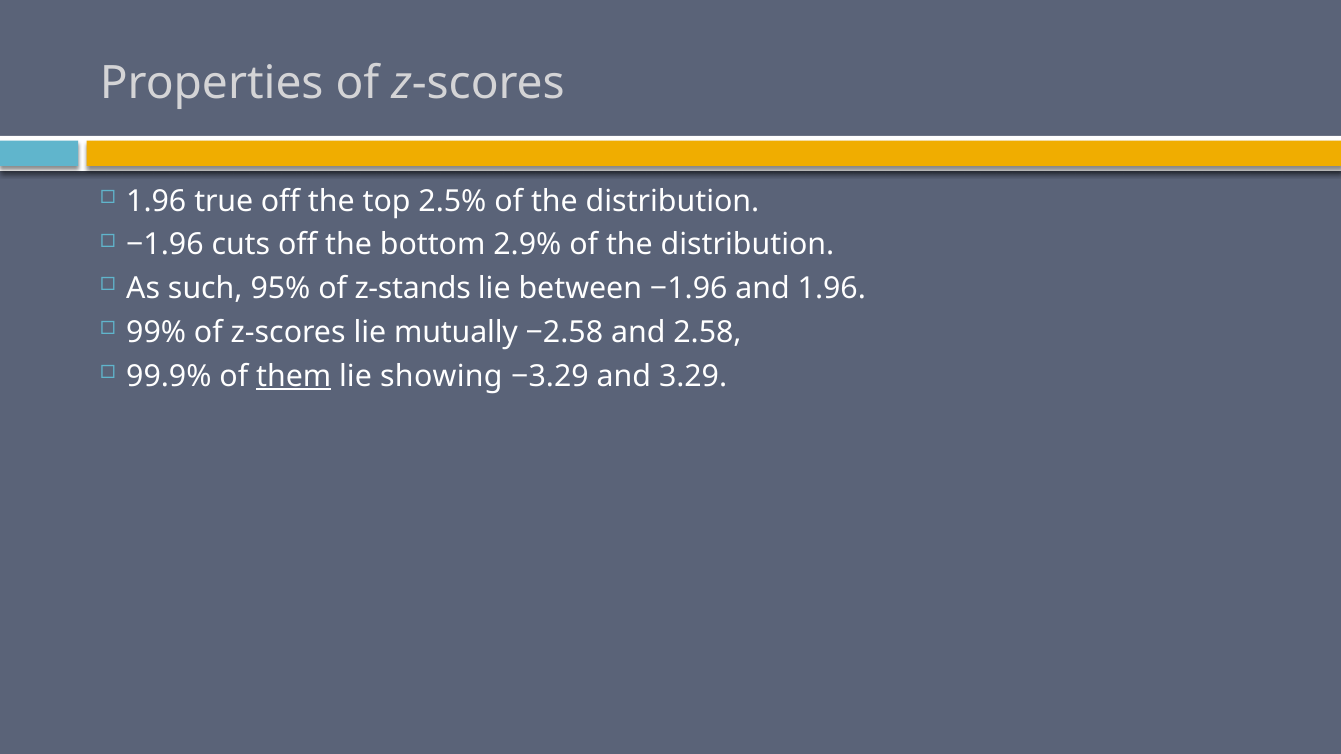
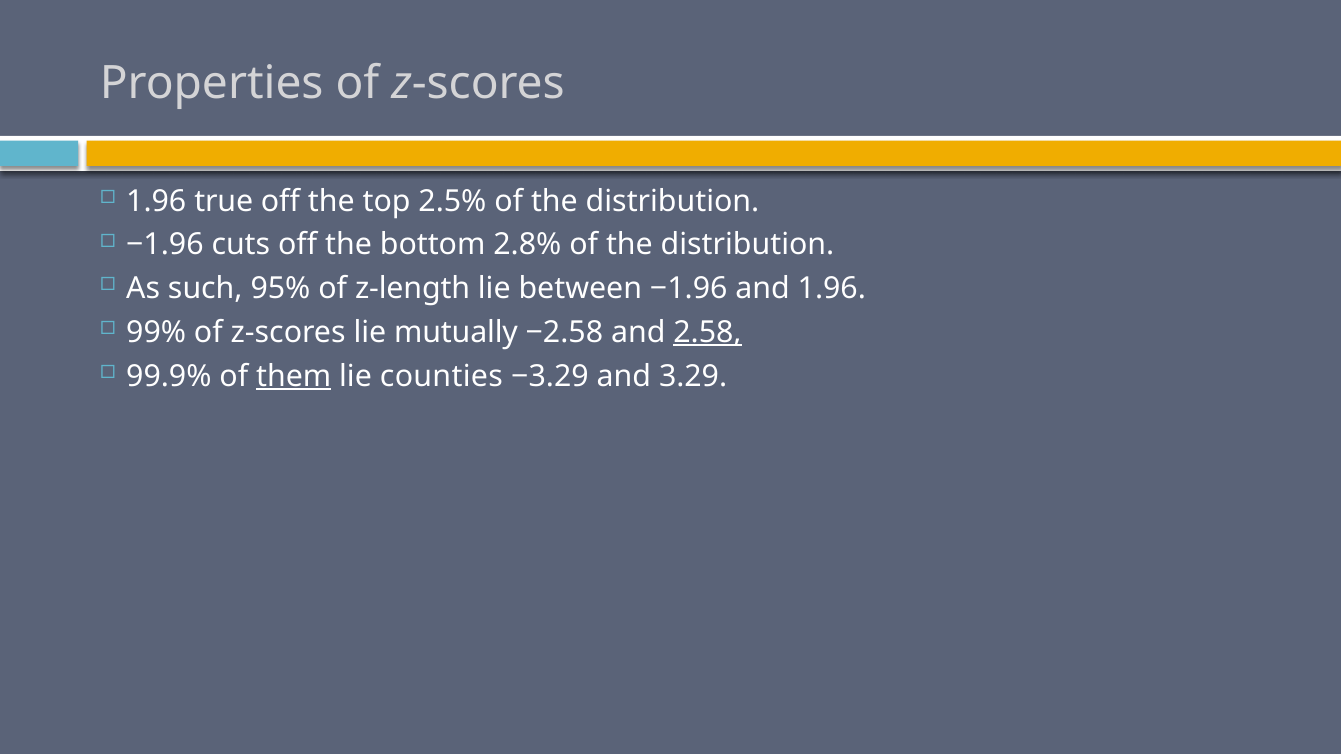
2.9%: 2.9% -> 2.8% (527, 245)
z-stands: z-stands -> z-length (413, 289)
2.58 underline: none -> present (707, 332)
showing: showing -> counties (441, 376)
